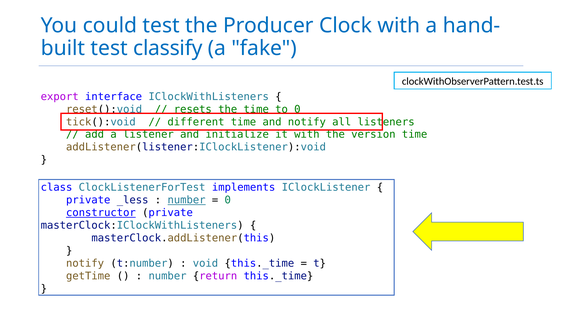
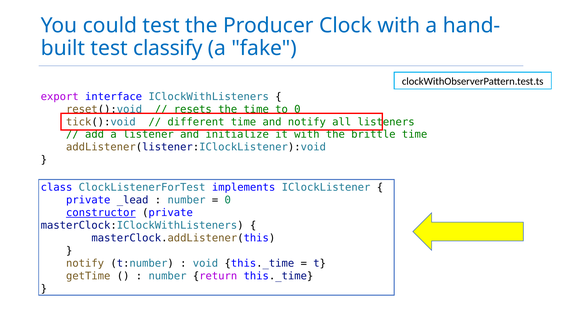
version: version -> brittle (373, 135)
_less: _less -> _lead (133, 200)
number underline: present -> none (187, 200)
